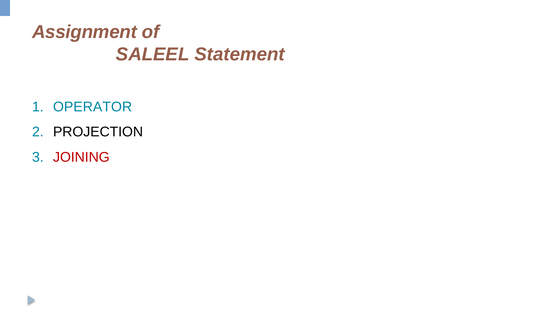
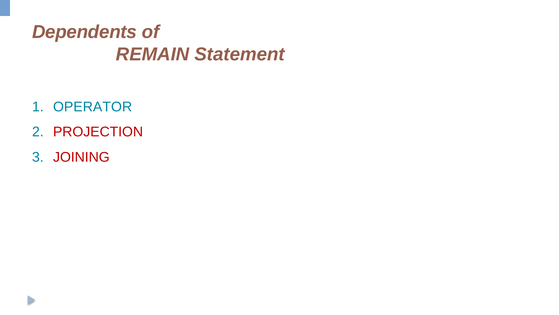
Assignment: Assignment -> Dependents (84, 32)
SALEEL: SALEEL -> REMAIN (153, 54)
PROJECTION colour: black -> red (98, 132)
